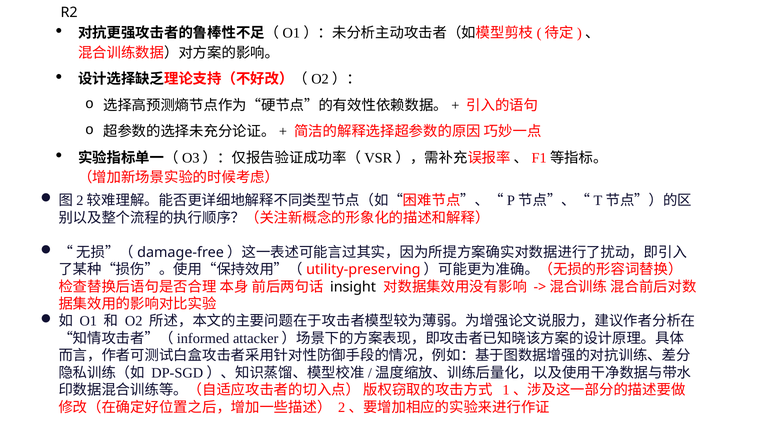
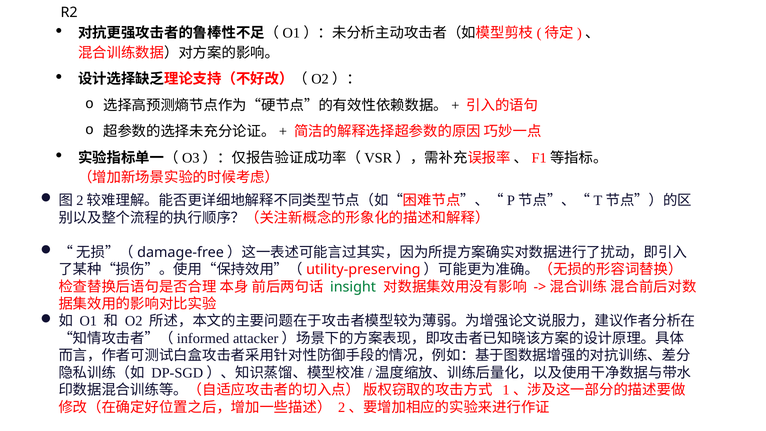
insight colour: black -> green (353, 287)
